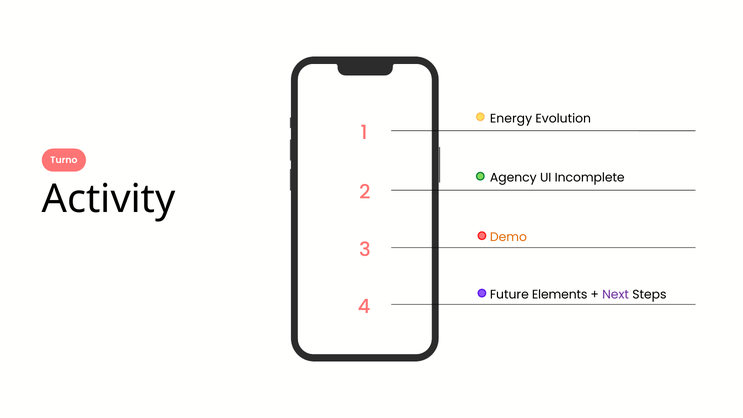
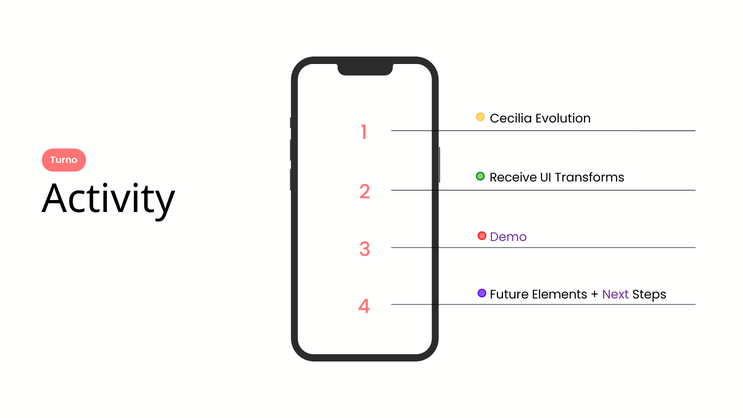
Energy: Energy -> Cecilia (511, 118)
Agency: Agency -> Receive (513, 178)
Incomplete: Incomplete -> Transforms (590, 178)
Demo colour: orange -> purple (508, 237)
